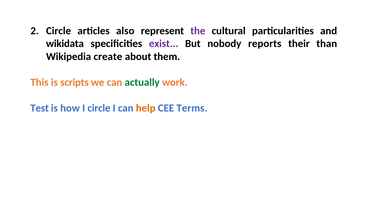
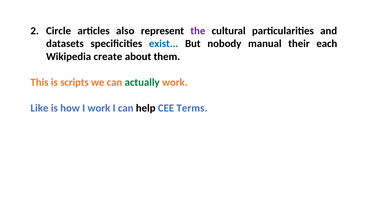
wikidata: wikidata -> datasets (65, 44)
exist colour: purple -> blue (164, 44)
reports: reports -> manual (265, 44)
than: than -> each (327, 44)
Test: Test -> Like (39, 108)
I circle: circle -> work (99, 108)
help colour: orange -> black (146, 108)
